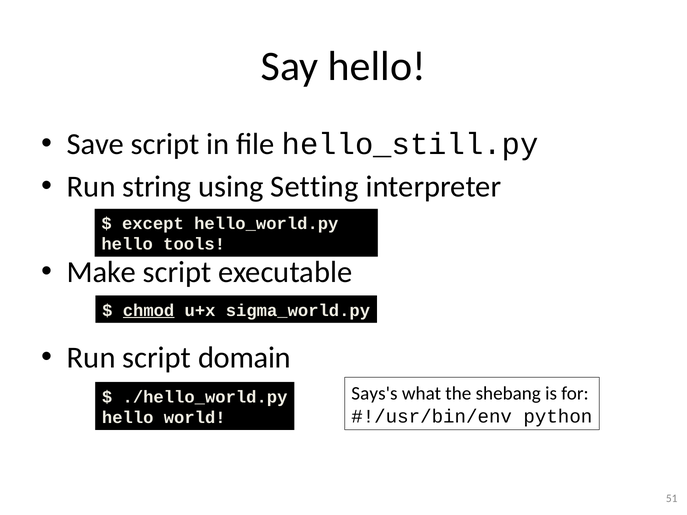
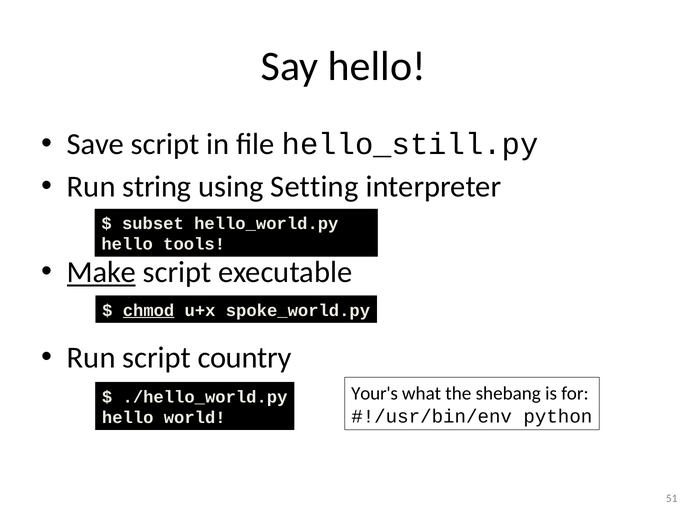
except: except -> subset (153, 224)
Make underline: none -> present (101, 272)
sigma_world.py: sigma_world.py -> spoke_world.py (298, 310)
domain: domain -> country (244, 358)
Says's: Says's -> Your's (375, 394)
